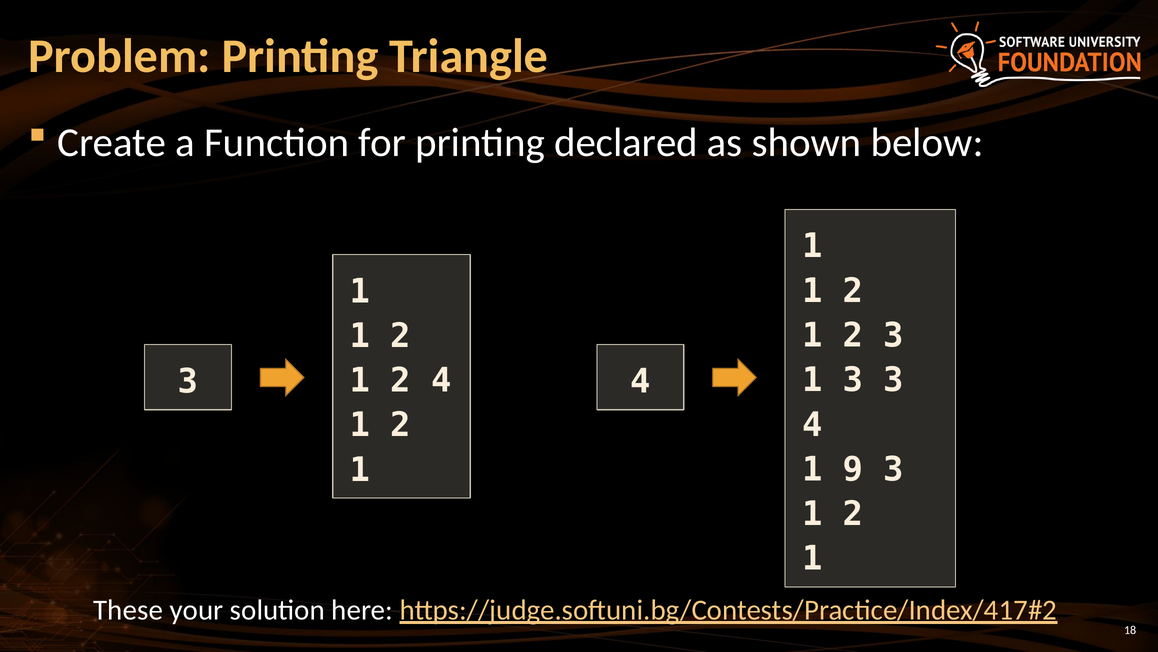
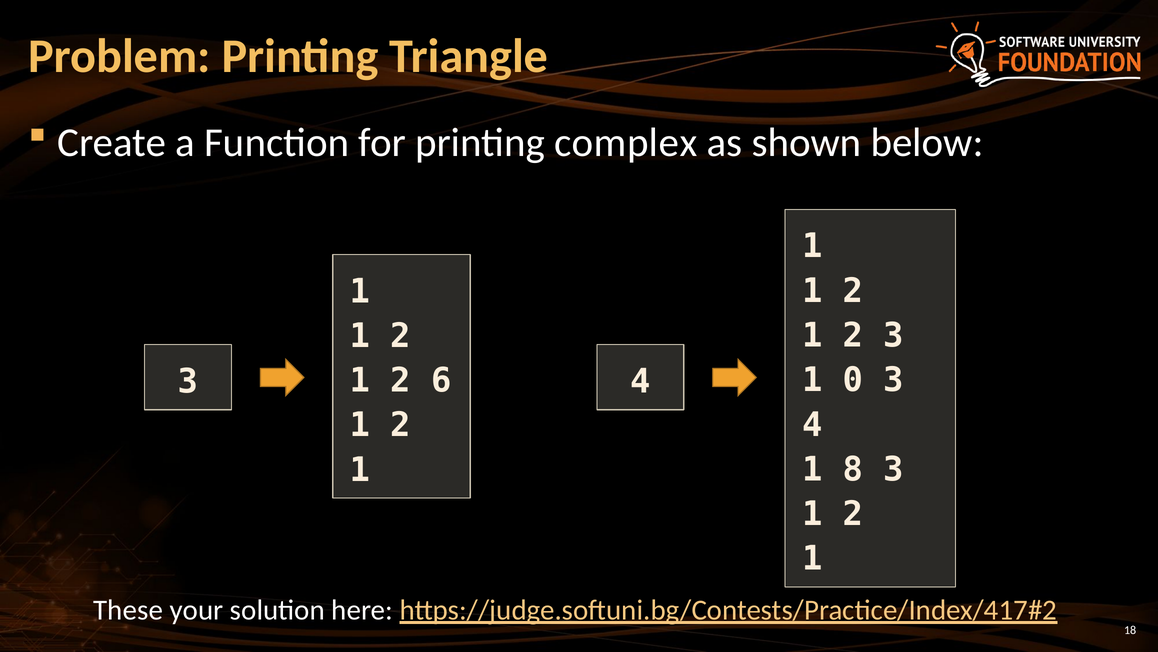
declared: declared -> complex (626, 143)
3: 3 -> 0 (853, 380)
2 4: 4 -> 6 (441, 380)
9: 9 -> 8 (853, 469)
